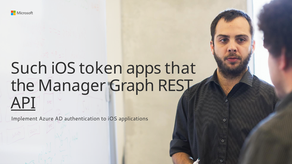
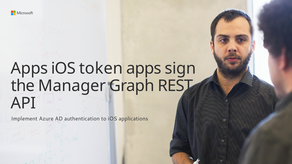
Such: Such -> Apps (29, 69)
that: that -> sign (180, 69)
API underline: present -> none (23, 103)
